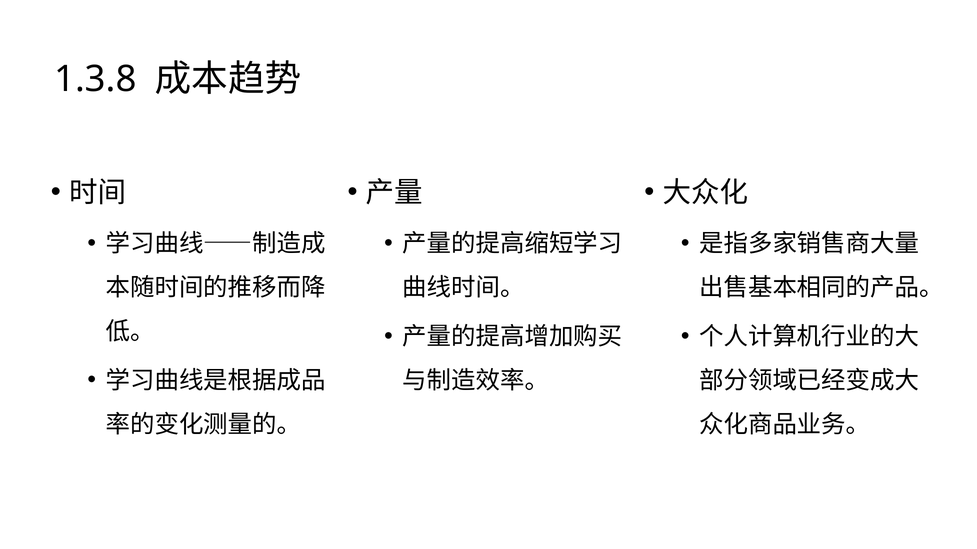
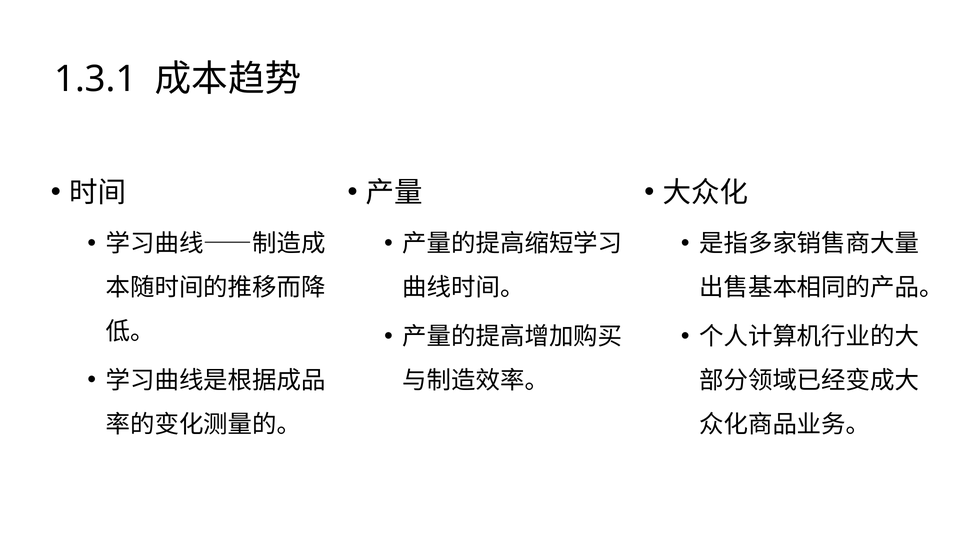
1.3.8: 1.3.8 -> 1.3.1 (95, 79)
